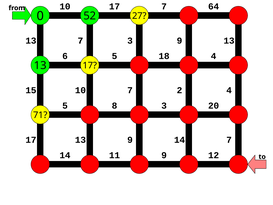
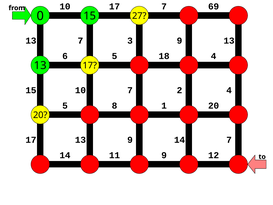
64: 64 -> 69 (214, 7)
0 52: 52 -> 15 (90, 16)
8 3: 3 -> 1 (164, 106)
71: 71 -> 20 (40, 115)
